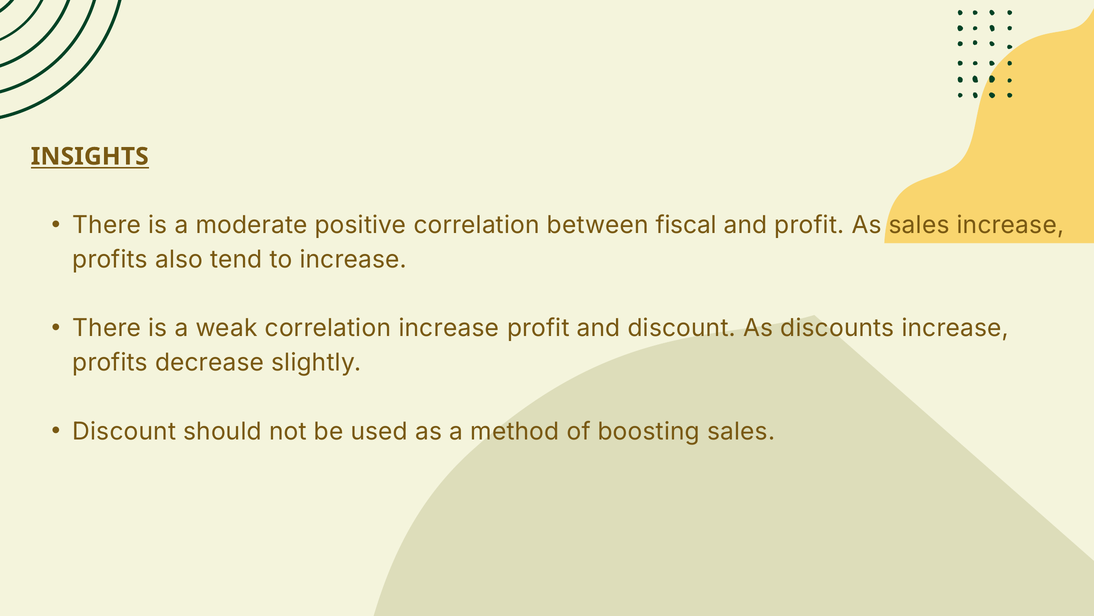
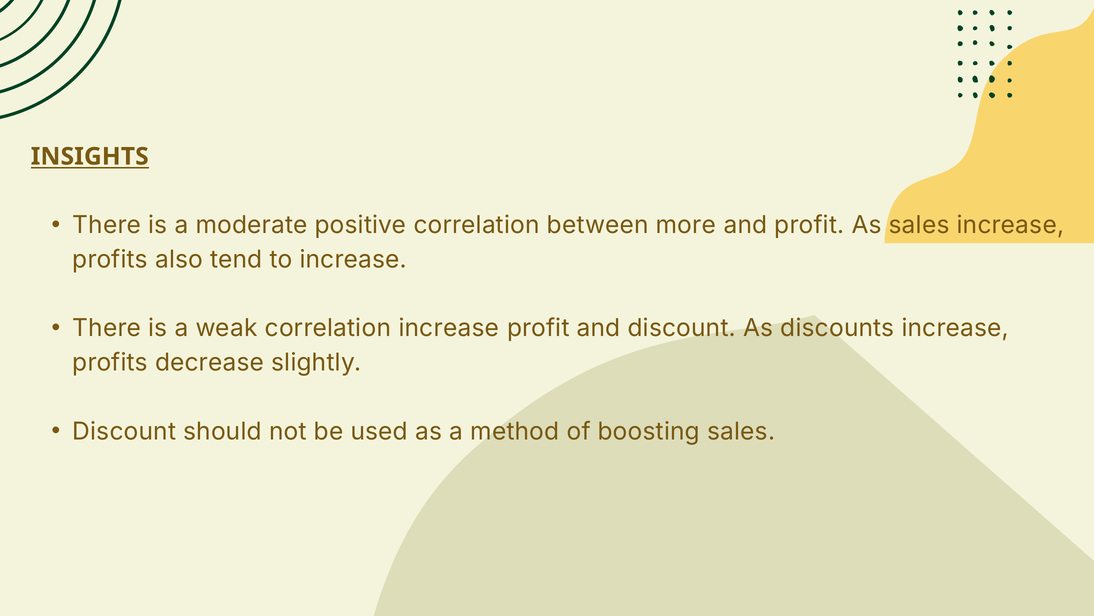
fiscal: fiscal -> more (686, 225)
